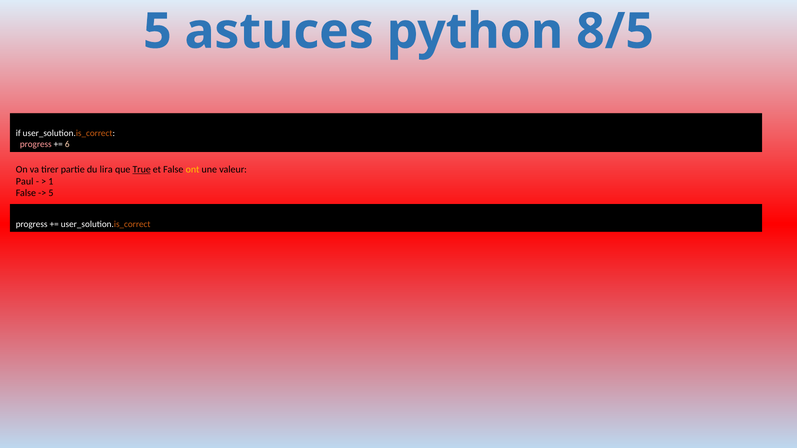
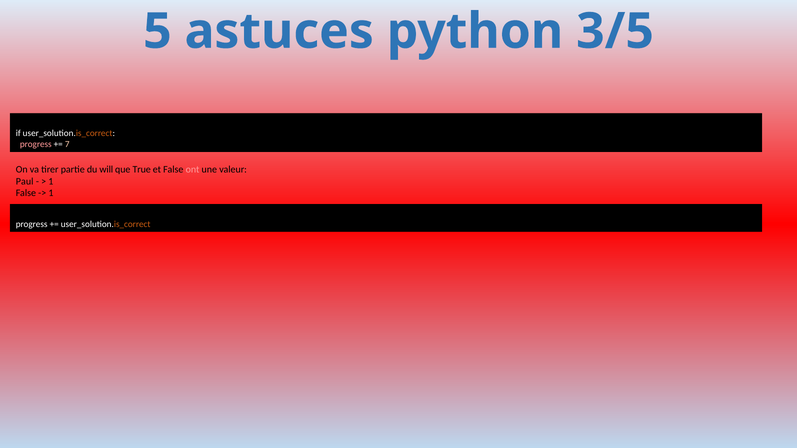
8/5: 8/5 -> 3/5 (615, 31)
6: 6 -> 7 (67, 144)
lira: lira -> will (106, 169)
True underline: present -> none (142, 169)
ont colour: yellow -> pink (193, 169)
5: 5 -> 1 (51, 193)
